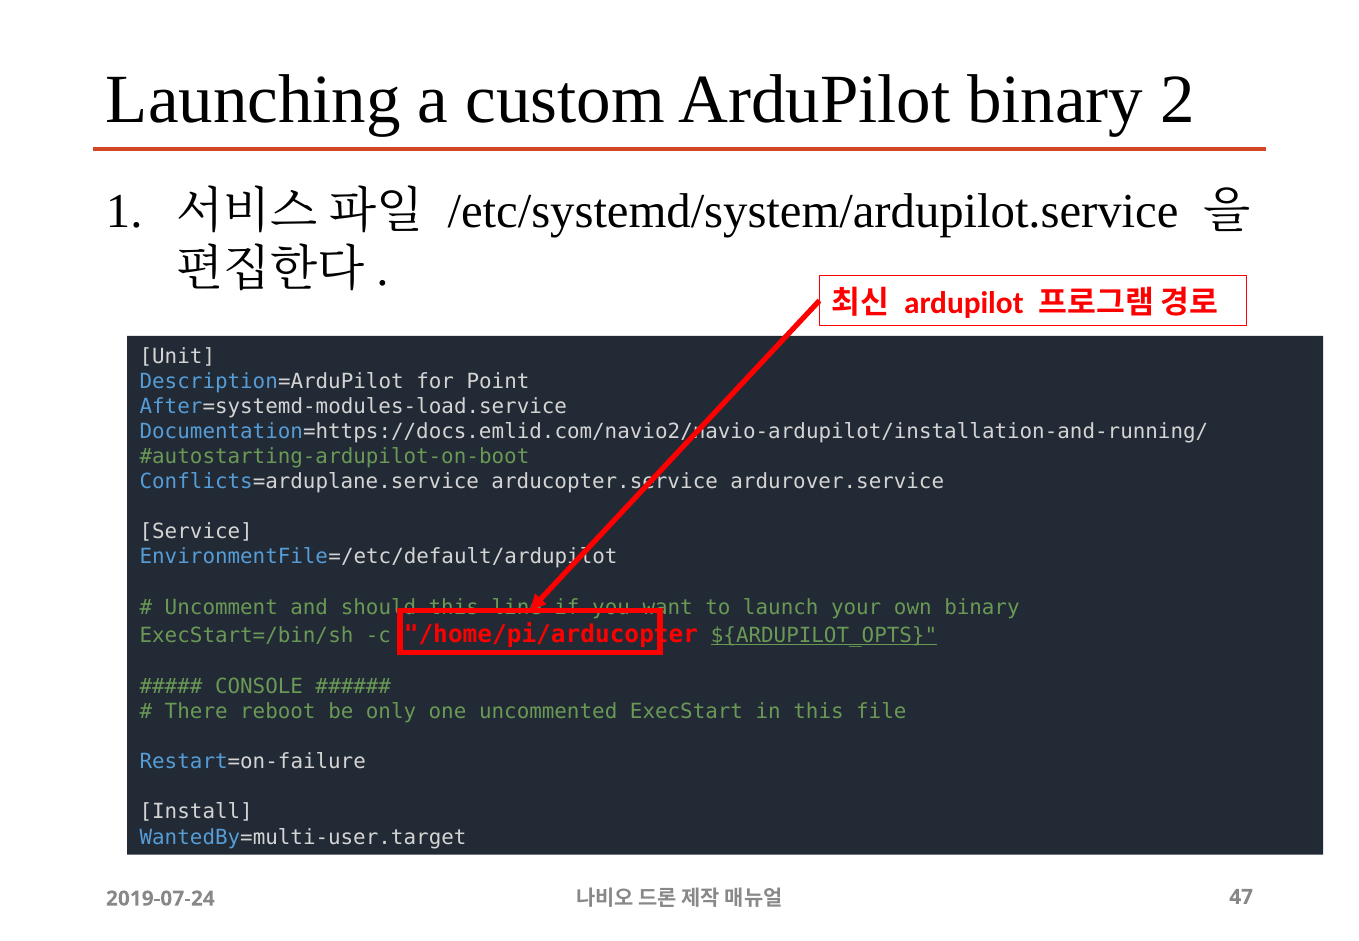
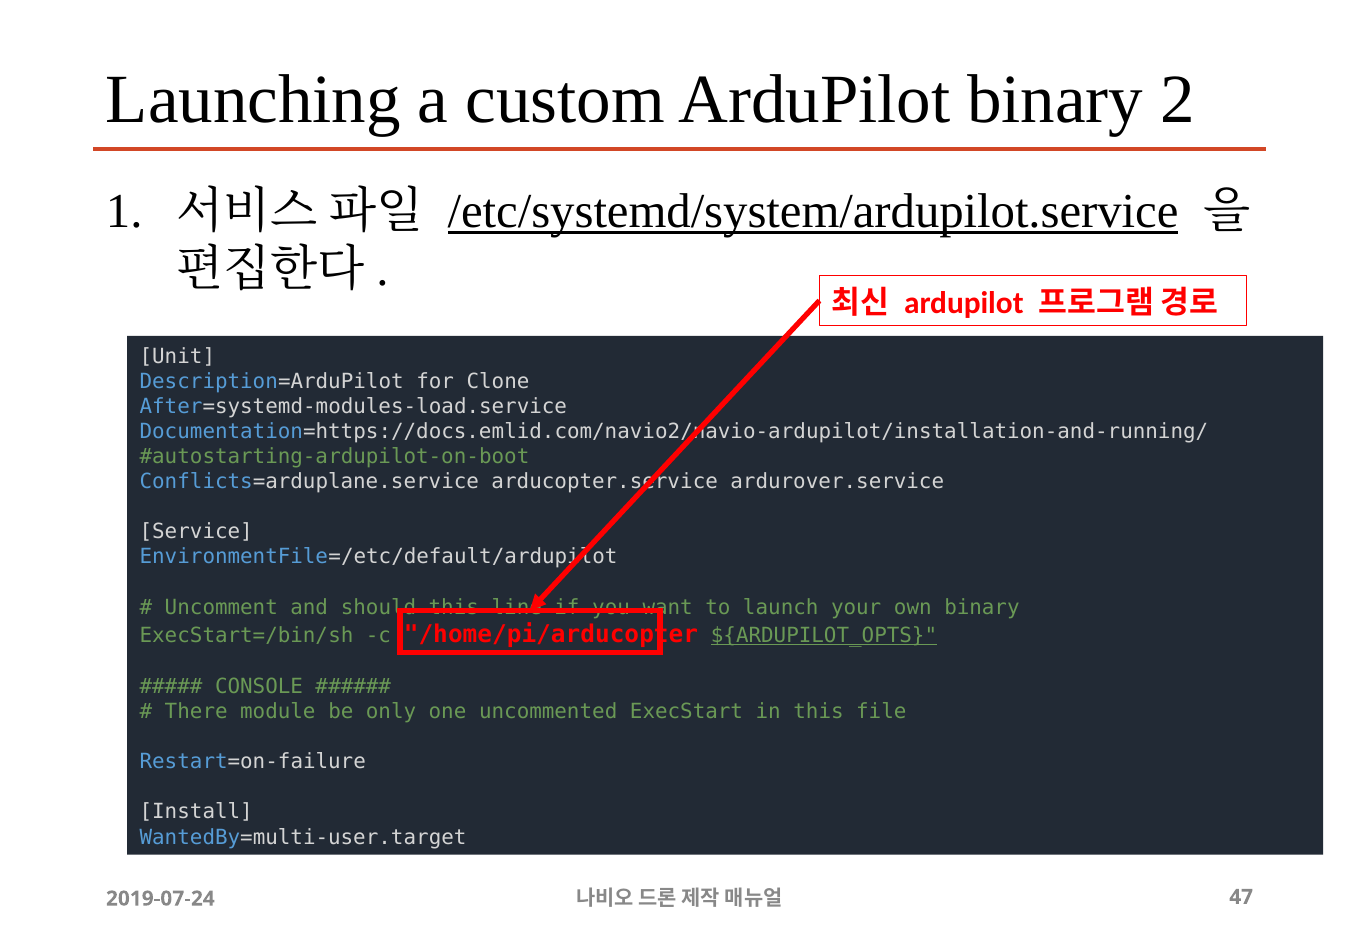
/etc/systemd/system/ardupilot.service underline: none -> present (813, 211)
Point: Point -> Clone (498, 381)
reboot: reboot -> module (278, 712)
